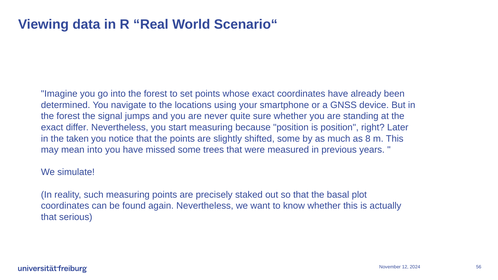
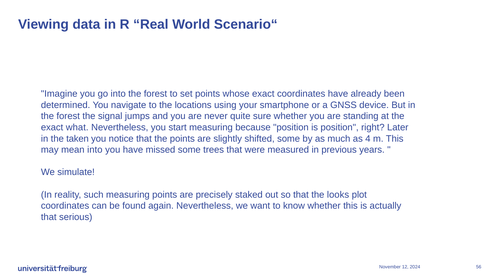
differ: differ -> what (77, 127)
8: 8 -> 4 (368, 139)
basal: basal -> looks (338, 195)
